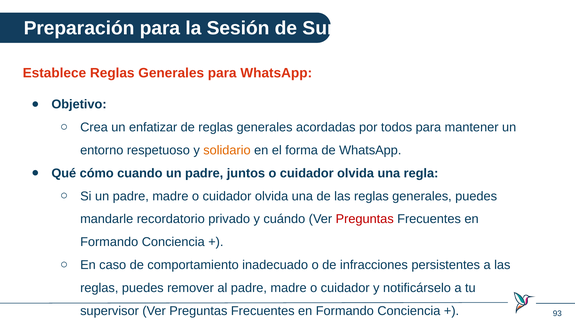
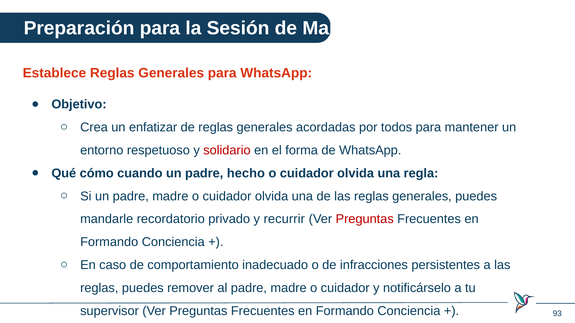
Sure: Sure -> Mala (324, 28)
solidario colour: orange -> red (227, 150)
juntos: juntos -> hecho (246, 173)
cuándo: cuándo -> recurrir (284, 219)
